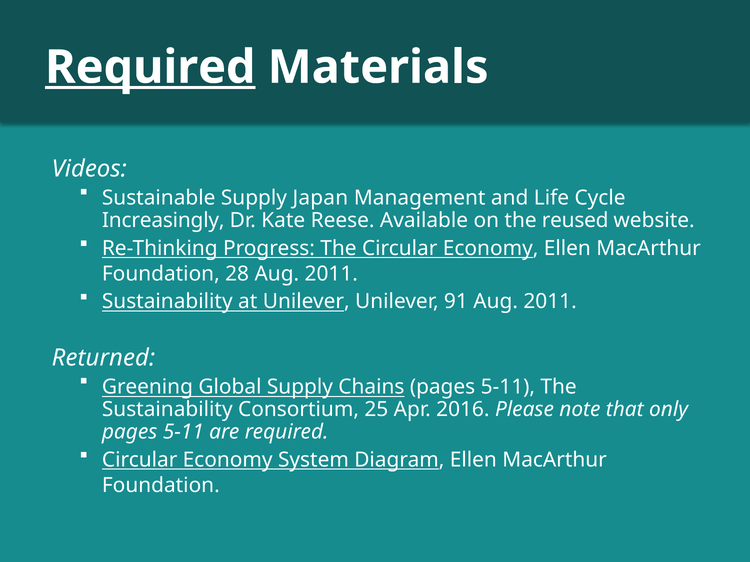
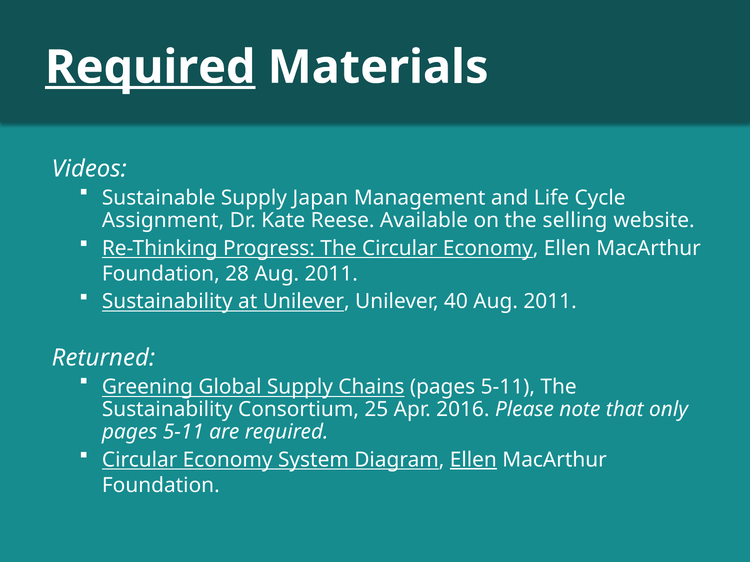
Increasingly: Increasingly -> Assignment (163, 221)
reused: reused -> selling (575, 221)
91: 91 -> 40 (456, 302)
Ellen underline: none -> present (473, 460)
